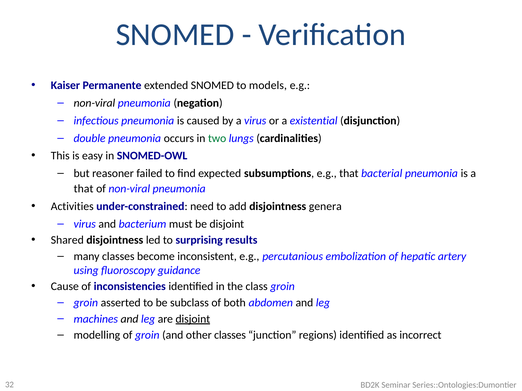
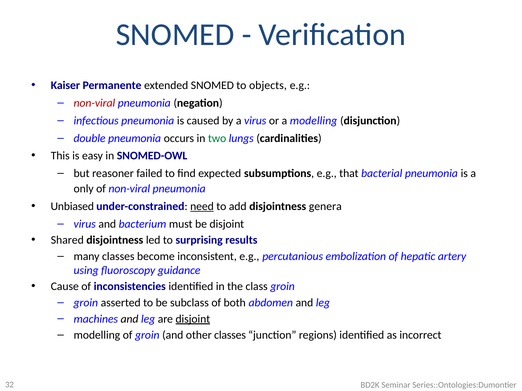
models: models -> objects (268, 86)
non-viral colour: black -> red (94, 103)
a existential: existential -> modelling (314, 121)
that: that -> only (84, 189)
Activities: Activities -> Unbiased (72, 207)
need underline: none -> present (202, 207)
